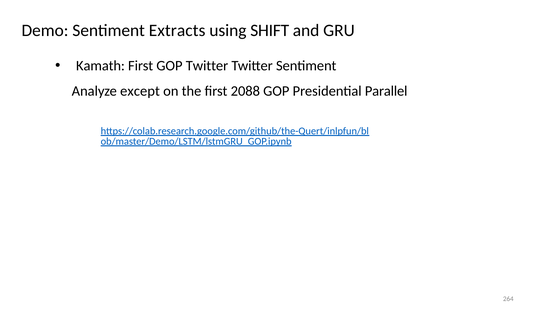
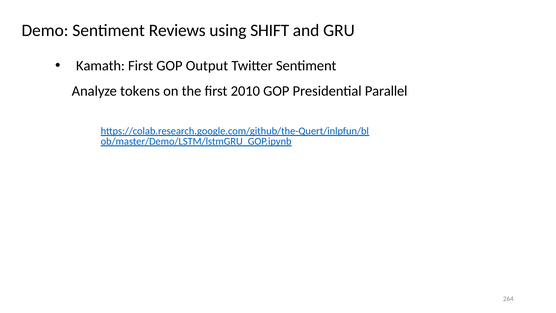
Extracts: Extracts -> Reviews (177, 31)
GOP Twitter: Twitter -> Output (207, 66)
except: except -> tokens (140, 91)
2088: 2088 -> 2010 (245, 91)
